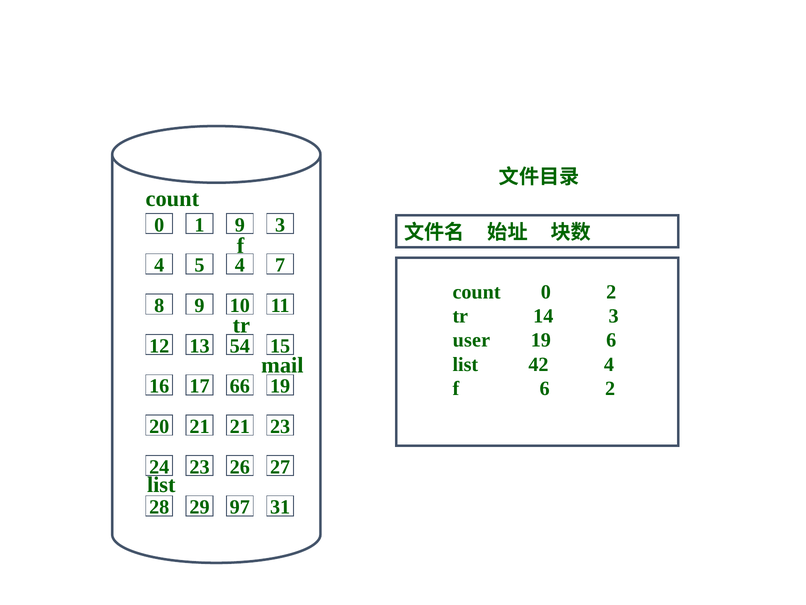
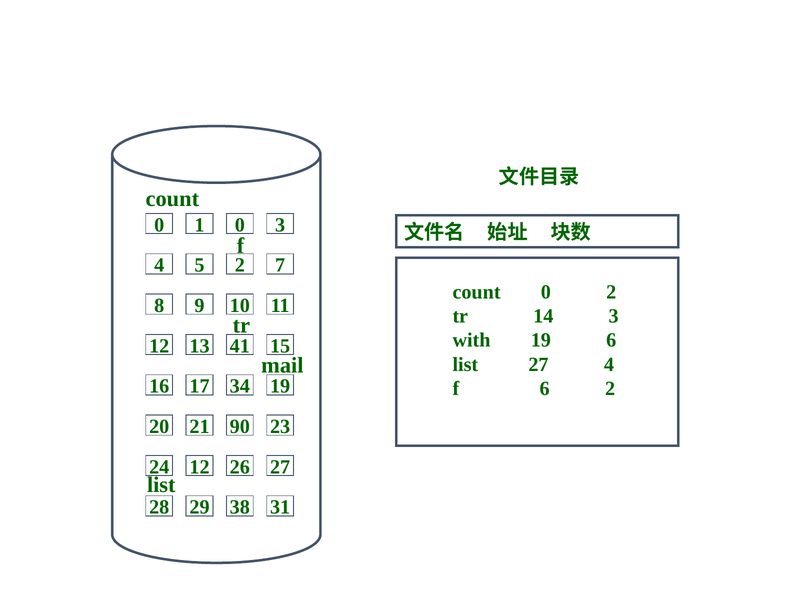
1 9: 9 -> 0 (240, 225)
5 4: 4 -> 2 (240, 265)
user: user -> with (472, 340)
54: 54 -> 41 (240, 346)
list 42: 42 -> 27 (538, 364)
66: 66 -> 34 (240, 386)
21 21: 21 -> 90 (240, 426)
24 23: 23 -> 12 (200, 467)
97: 97 -> 38 (240, 507)
